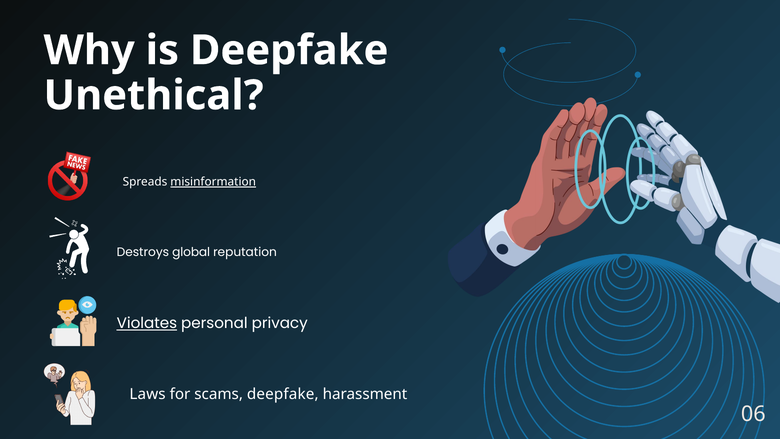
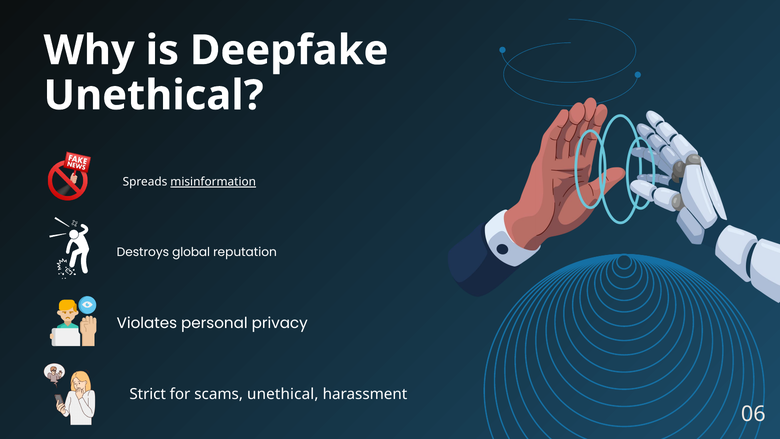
Violates underline: present -> none (147, 323)
Laws: Laws -> Strict (148, 394)
scams deepfake: deepfake -> unethical (283, 394)
